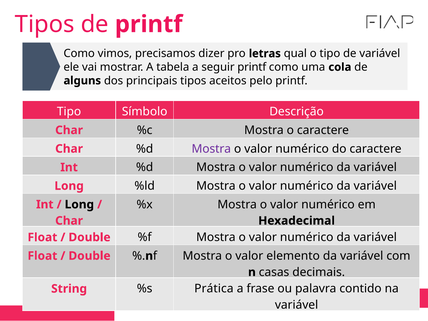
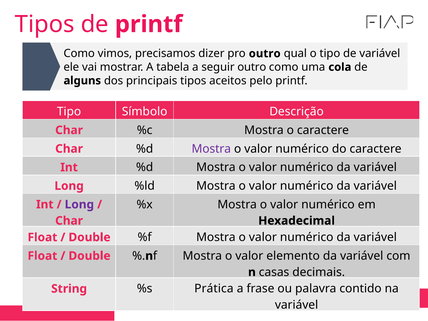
pro letras: letras -> outro (265, 54)
seguir printf: printf -> outro (252, 67)
Long colour: black -> purple (79, 204)
